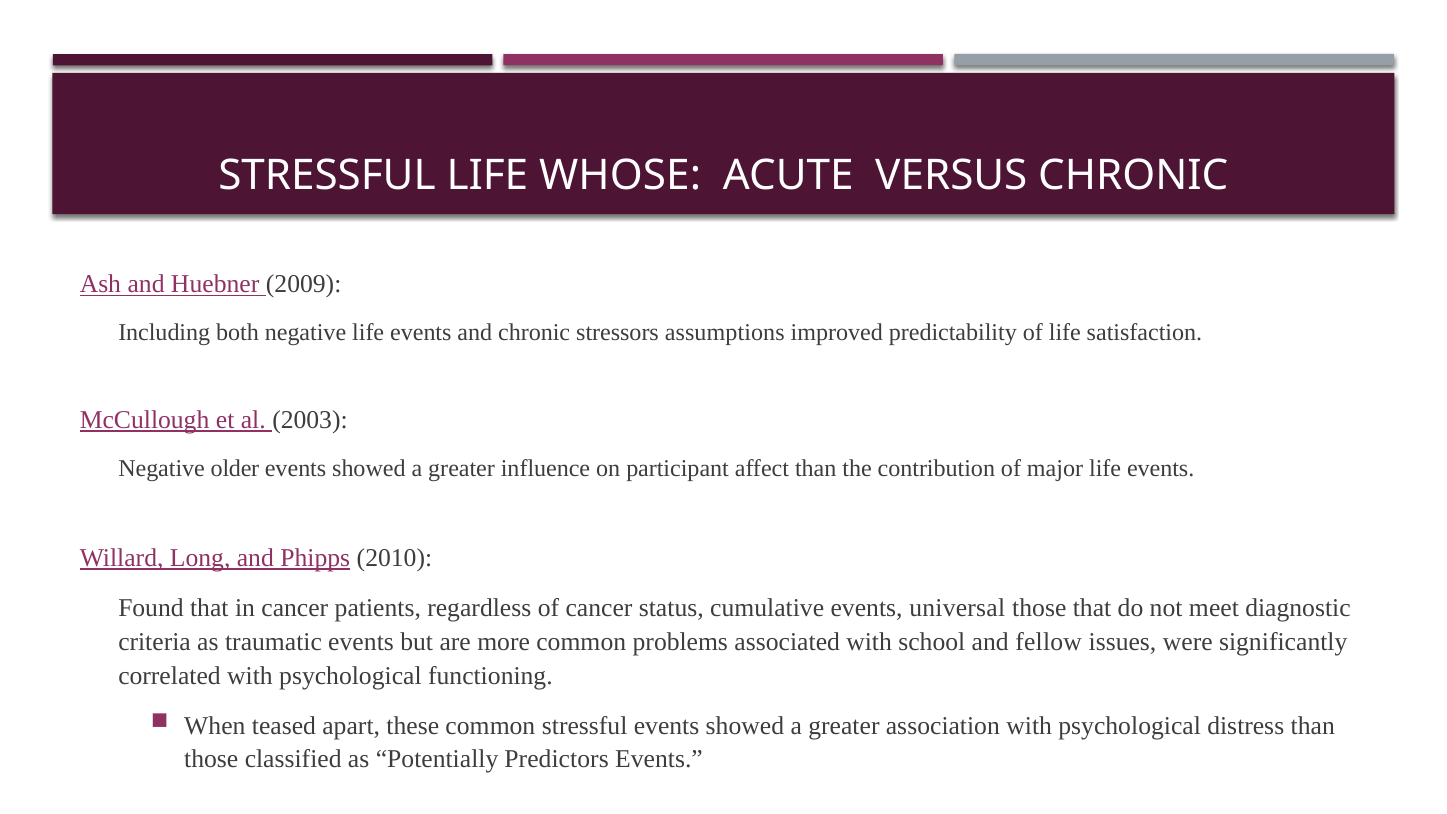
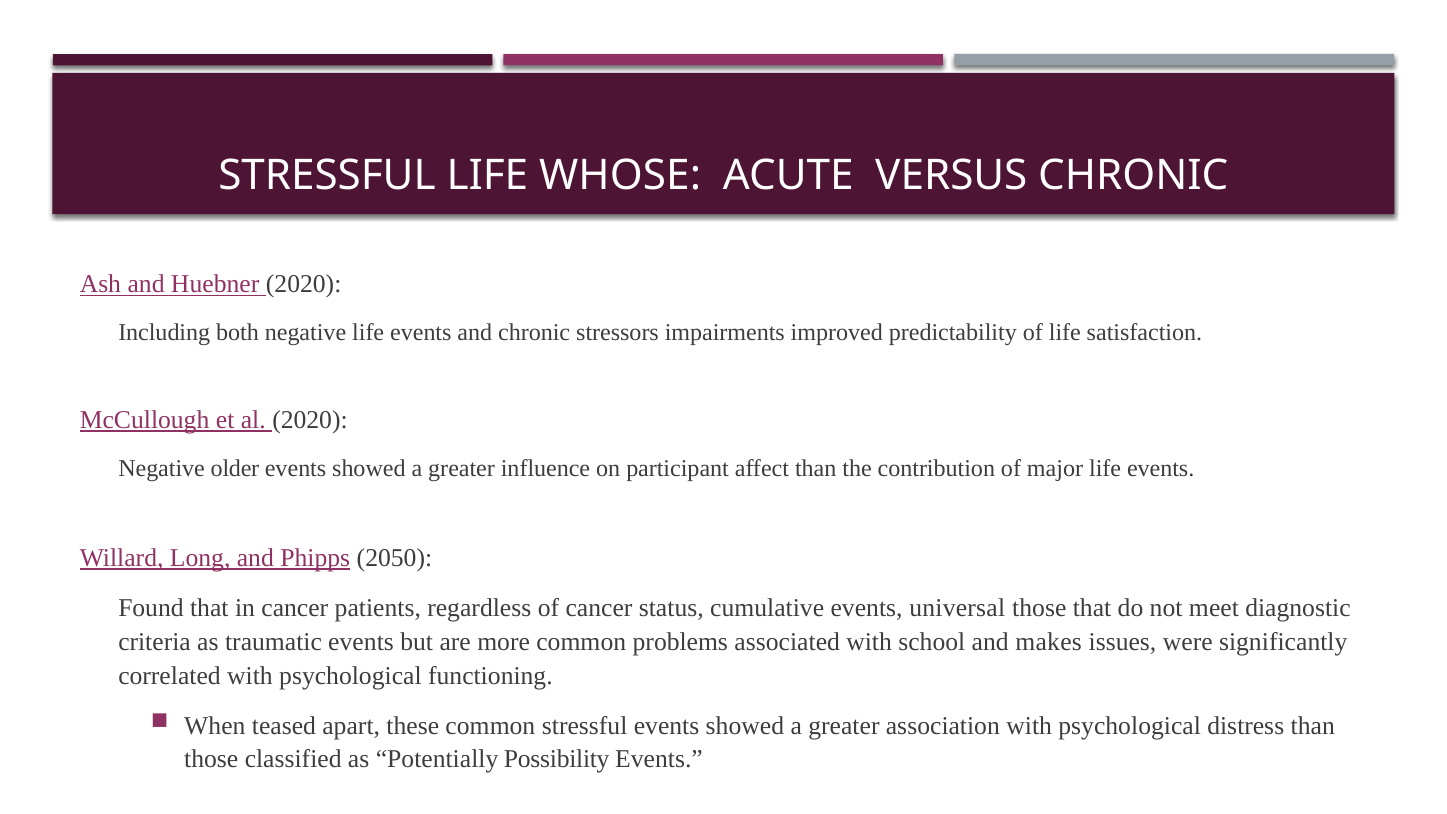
Huebner 2009: 2009 -> 2020 (304, 284)
assumptions: assumptions -> impairments (725, 333)
al 2003: 2003 -> 2020 (310, 420)
2010: 2010 -> 2050 (394, 558)
fellow: fellow -> makes (1049, 642)
Predictors: Predictors -> Possibility (557, 759)
